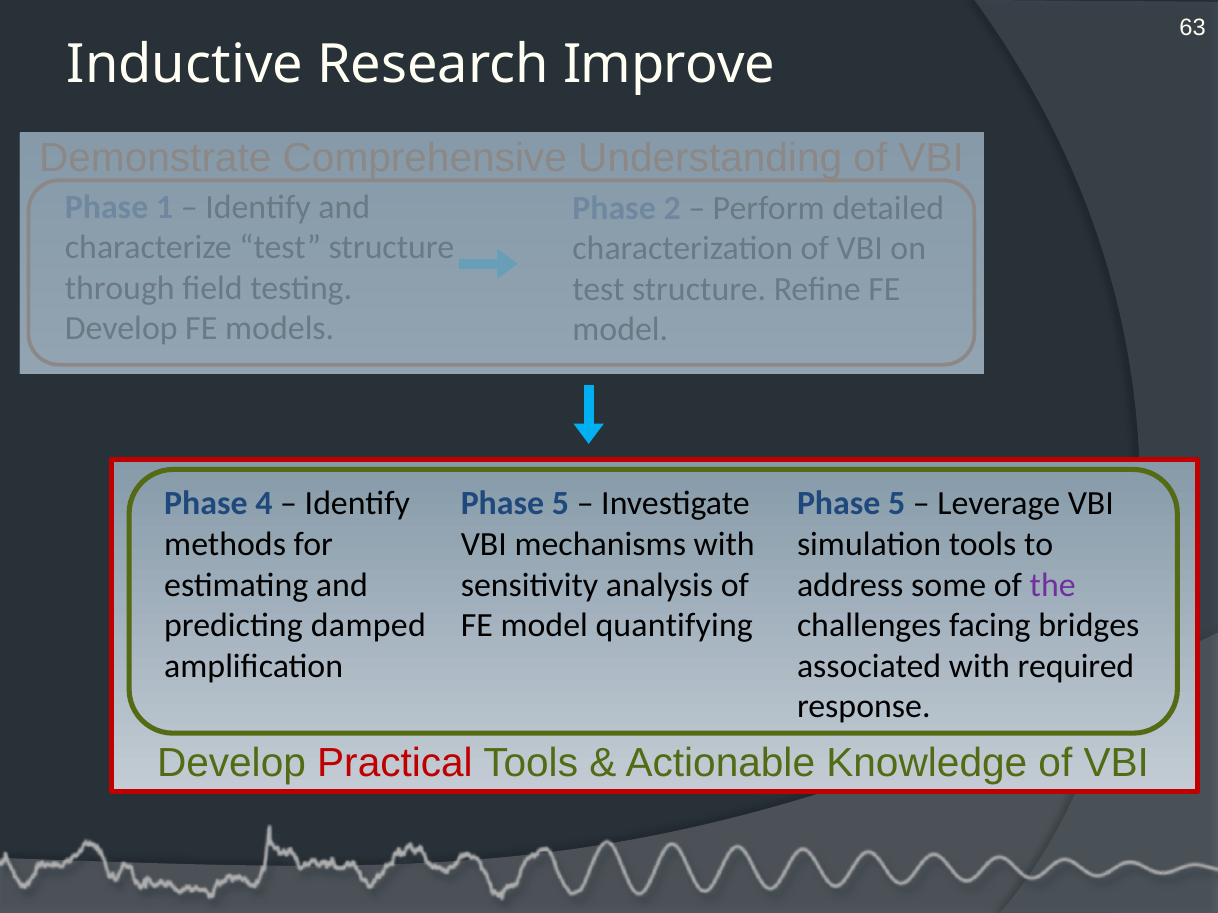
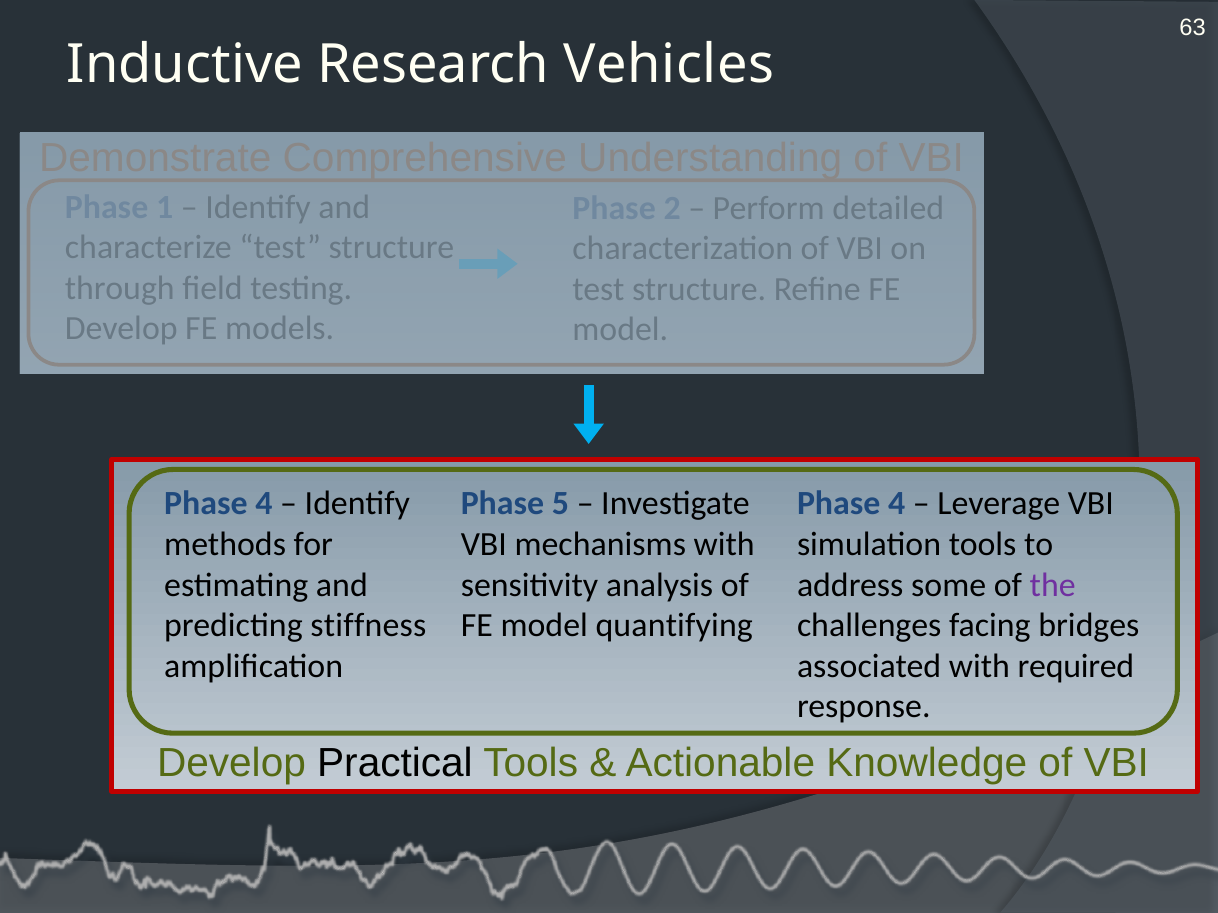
Improve: Improve -> Vehicles (669, 65)
5: 5 -> 4 (897, 504)
damped: damped -> stiffness (368, 626)
Practical colour: red -> black (395, 763)
